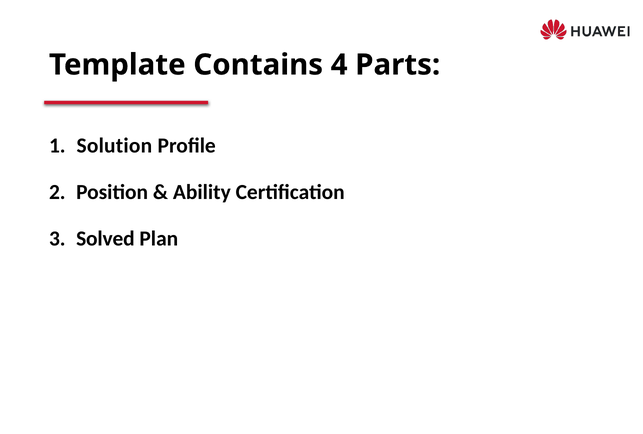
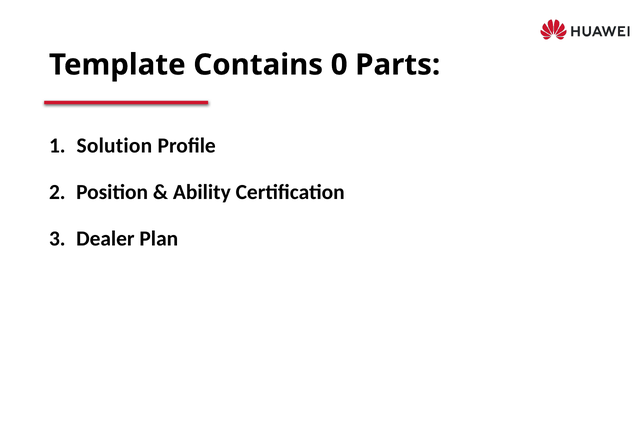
4: 4 -> 0 (339, 65)
Solved: Solved -> Dealer (105, 239)
